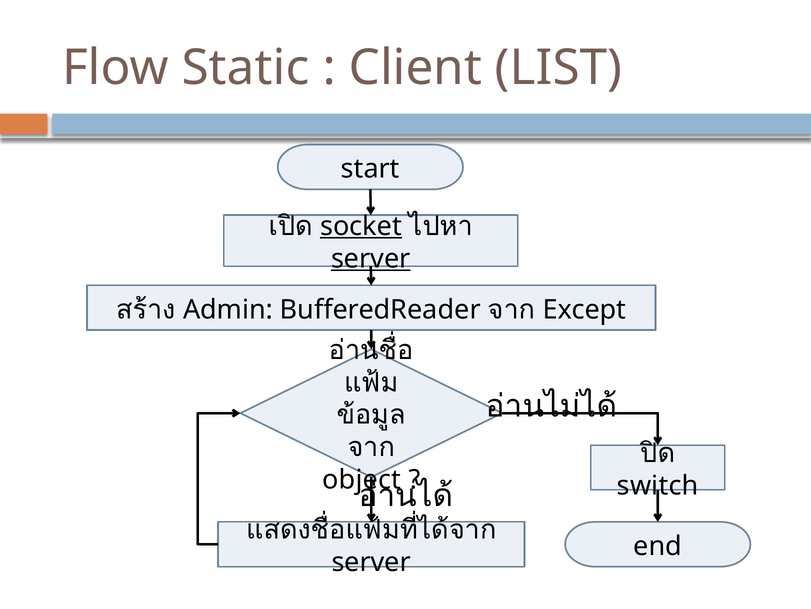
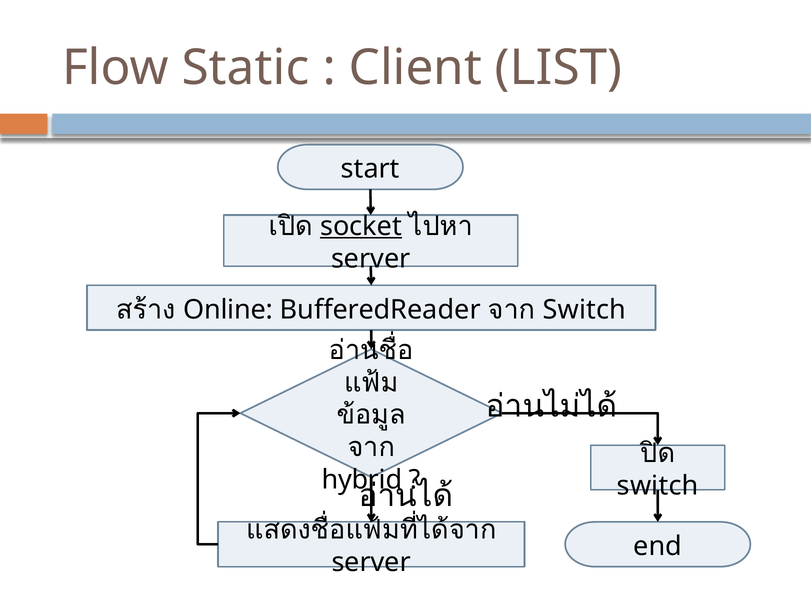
server underline: present -> none (371, 258)
Admin: Admin -> Online (228, 309)
Except: Except -> Switch (584, 309)
object: object -> hybrid (362, 479)
